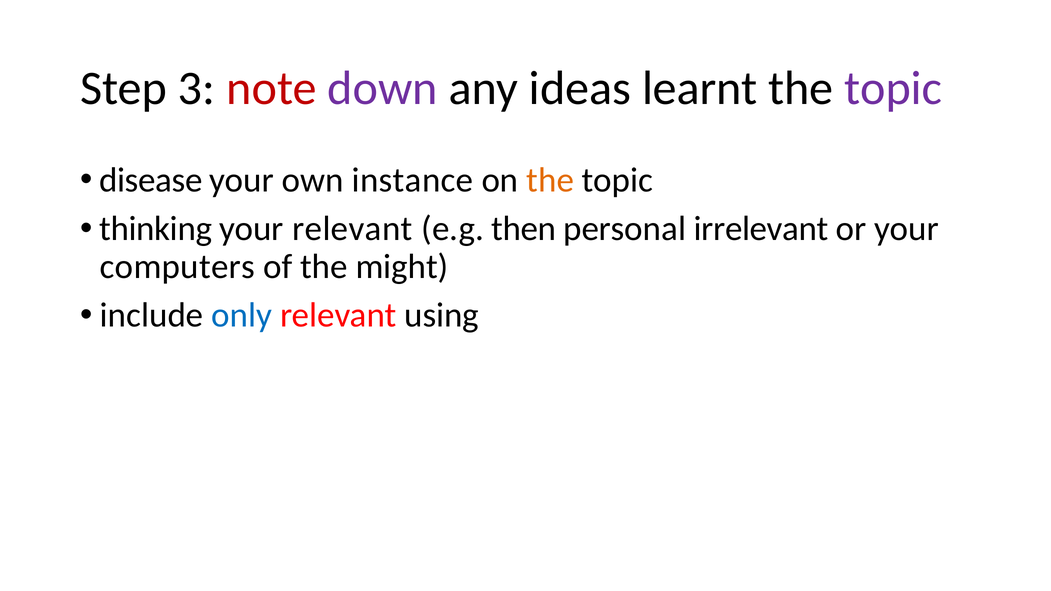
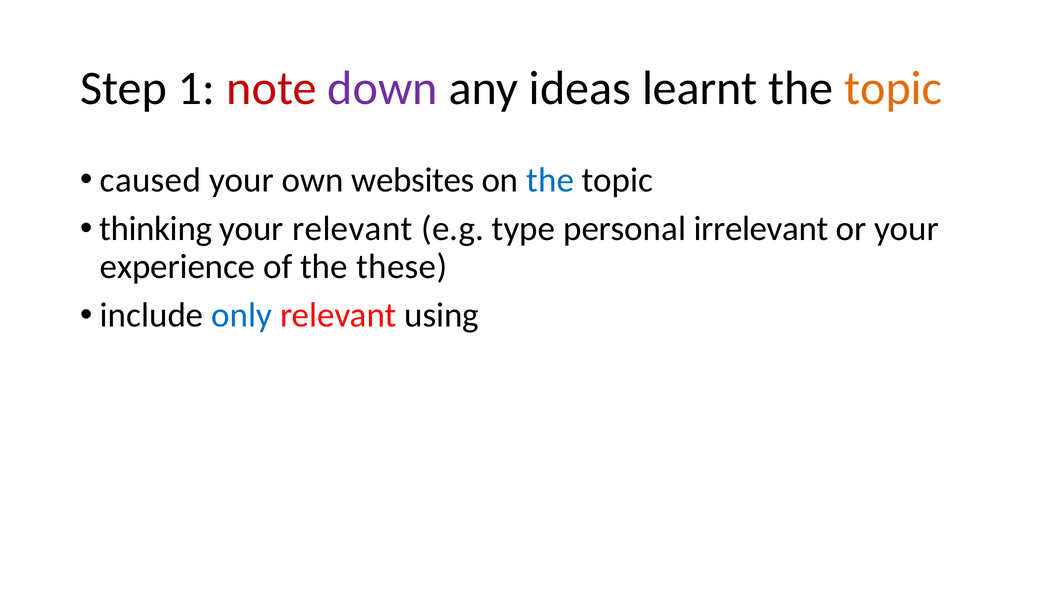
3: 3 -> 1 (197, 88)
topic colour: purple -> orange (893, 88)
disease: disease -> caused (151, 180)
instance: instance -> websites (413, 180)
the colour: orange -> blue (550, 180)
then: then -> type (524, 229)
computers: computers -> experience (178, 267)
might: might -> these (402, 267)
